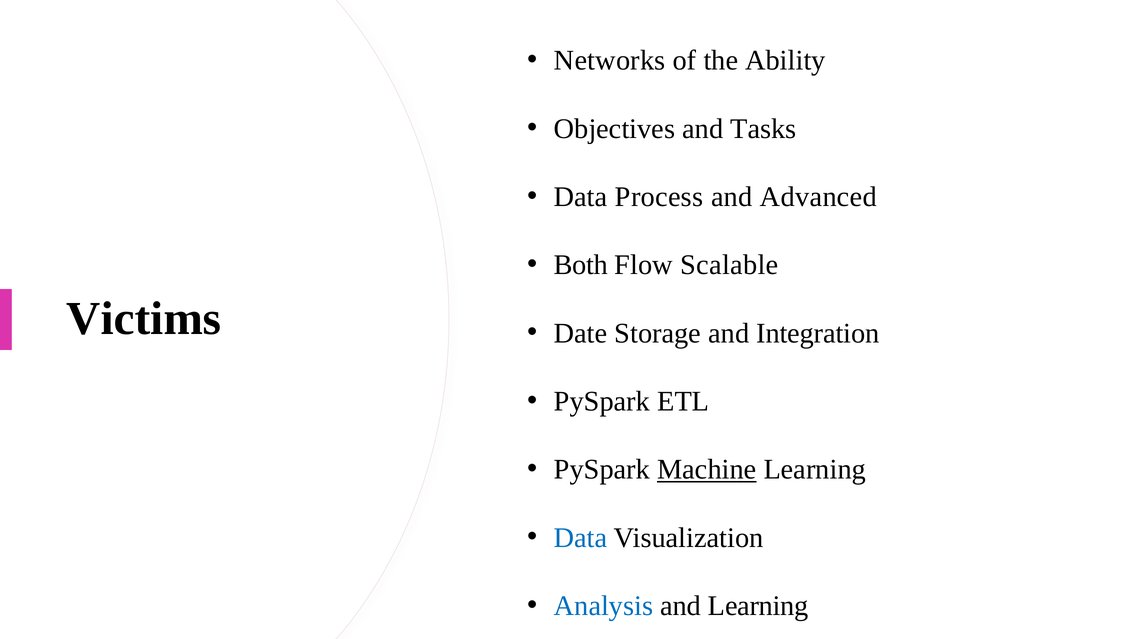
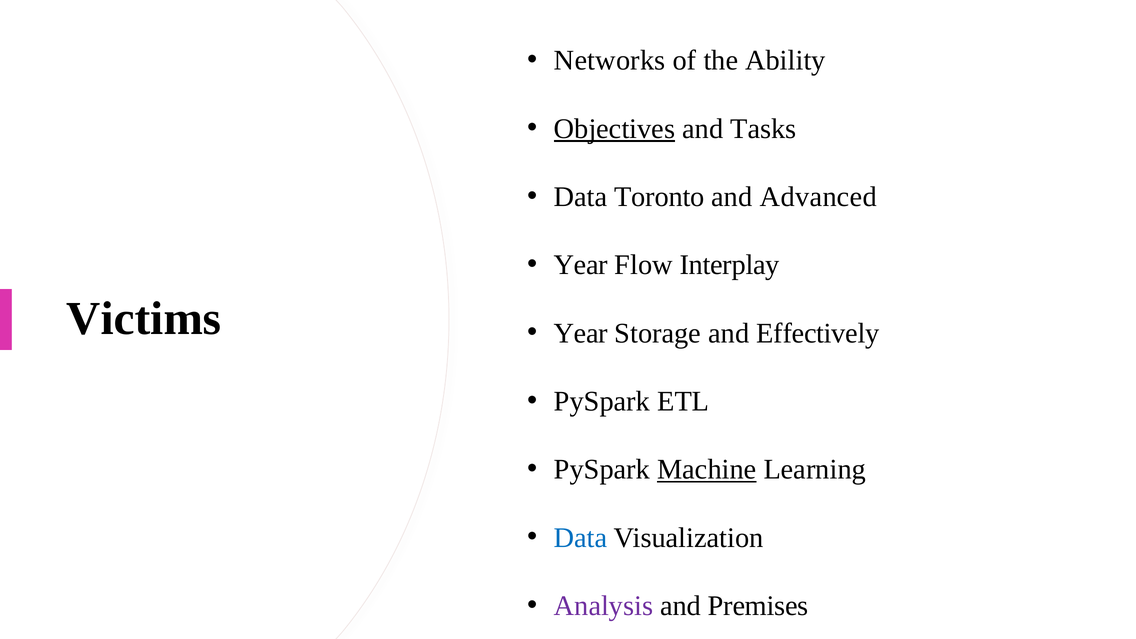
Objectives underline: none -> present (614, 129)
Process: Process -> Toronto (659, 197)
Both: Both -> Year (581, 265)
Scalable: Scalable -> Interplay (730, 265)
Date: Date -> Year (581, 333)
Integration: Integration -> Effectively (818, 333)
Analysis colour: blue -> purple (603, 606)
and Learning: Learning -> Premises (758, 606)
